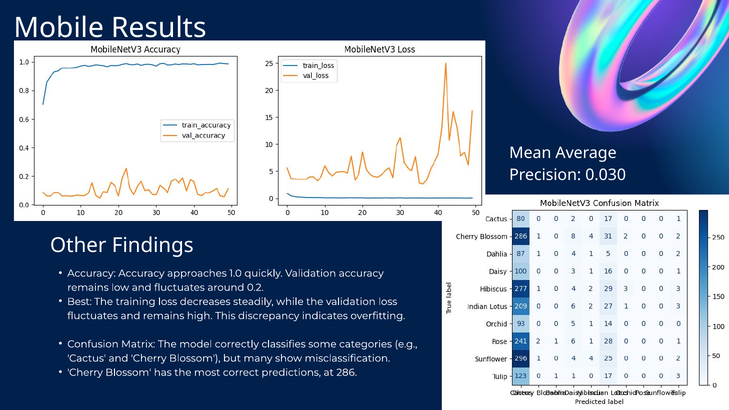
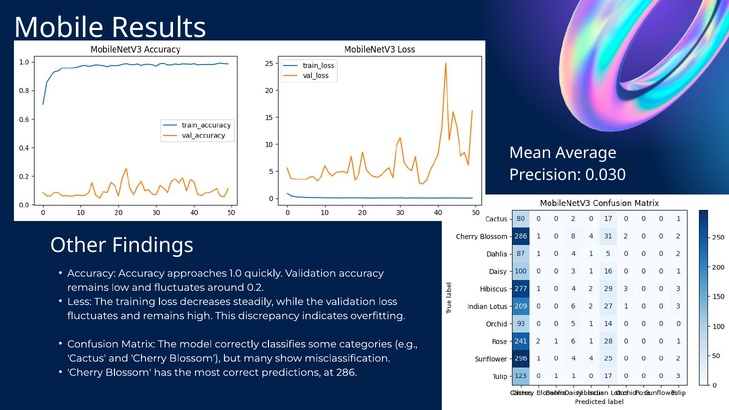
Best: Best -> Less (79, 302)
